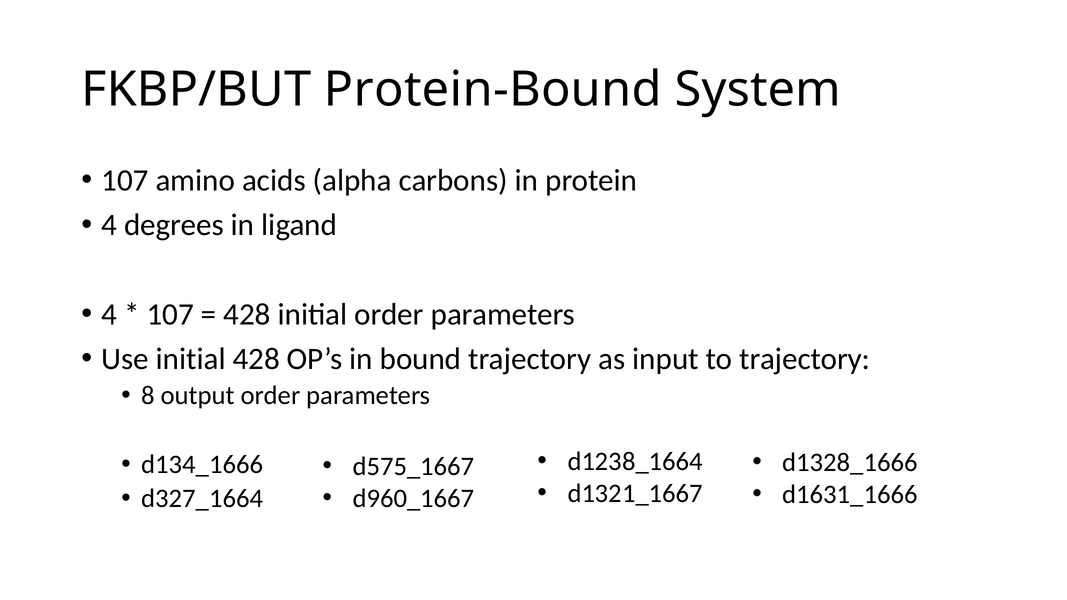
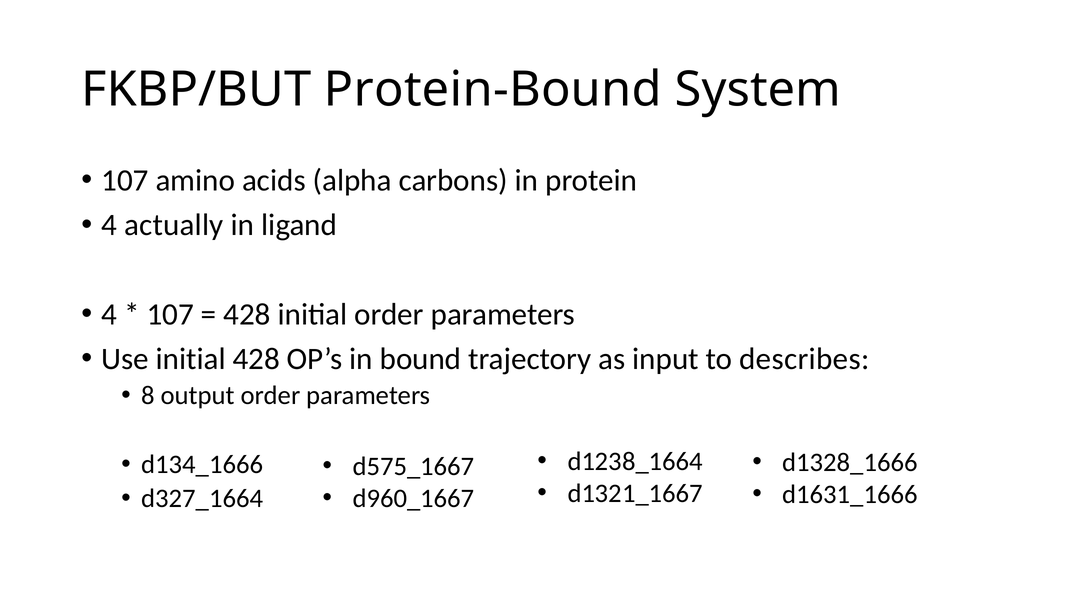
degrees: degrees -> actually (174, 225)
to trajectory: trajectory -> describes (804, 359)
